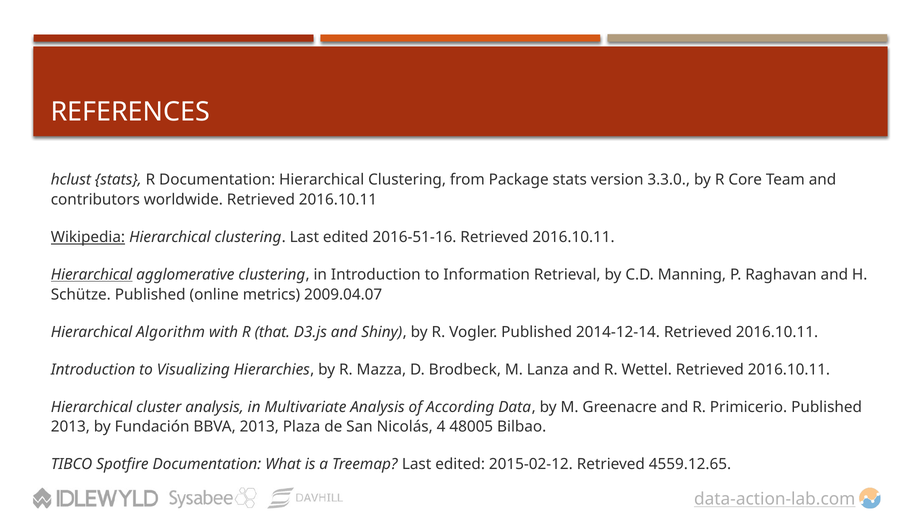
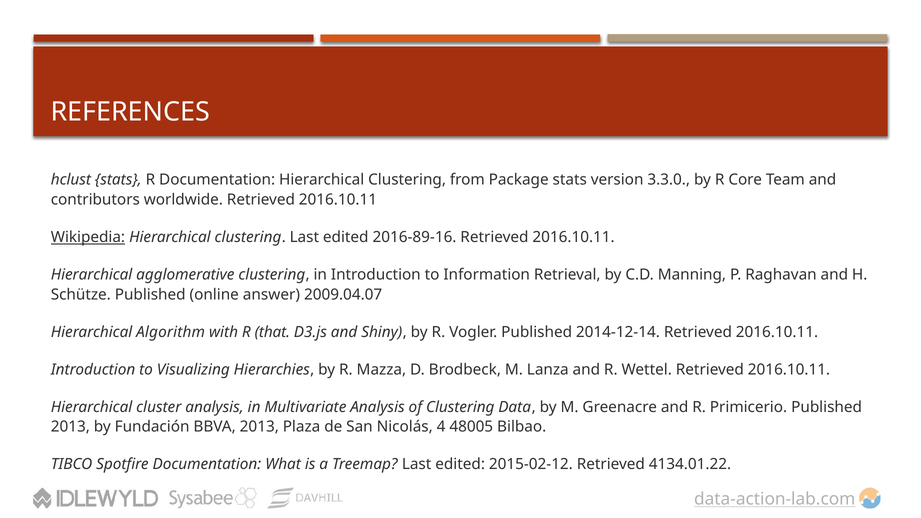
2016-51-16: 2016-51-16 -> 2016-89-16 (415, 237)
Hierarchical underline: present -> none (92, 275)
metrics: metrics -> answer (271, 295)
of According: According -> Clustering (460, 407)
4559.12.65: 4559.12.65 -> 4134.01.22 (690, 464)
